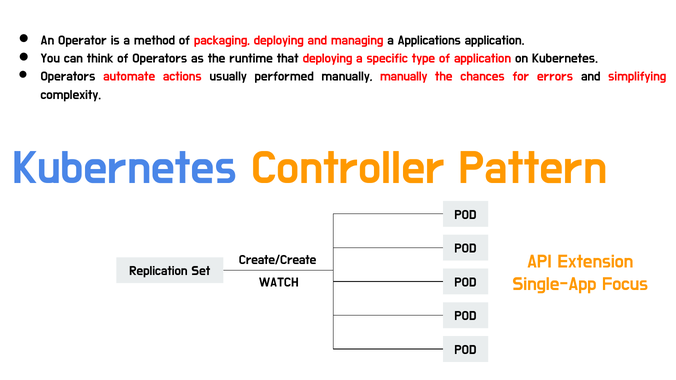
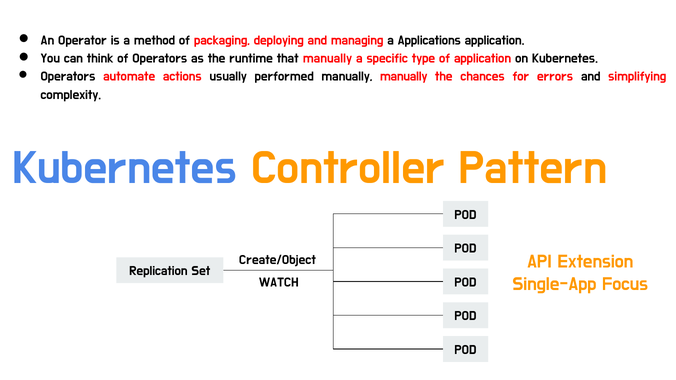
that deploying: deploying -> manually (327, 59)
Create/Create: Create/Create -> Create/Object (277, 260)
